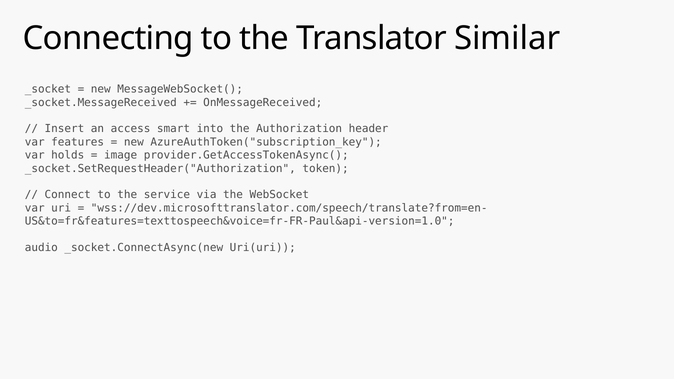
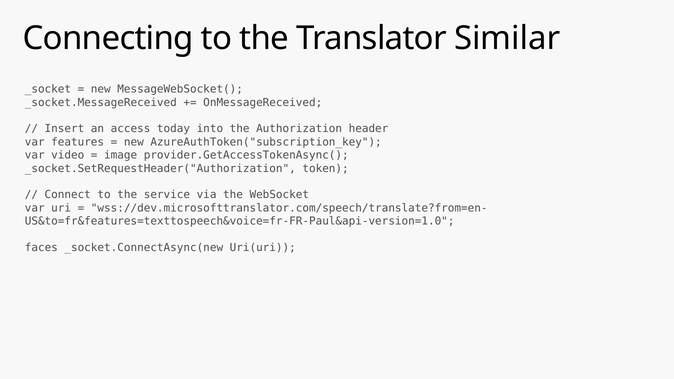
smart: smart -> today (174, 129)
holds: holds -> video (68, 155)
audio: audio -> faces (41, 248)
